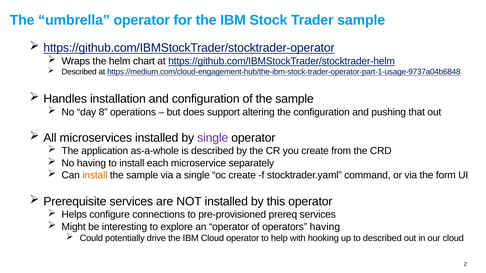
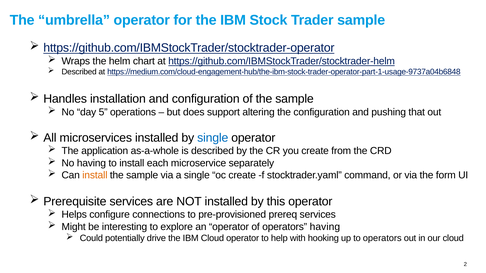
8: 8 -> 5 (103, 112)
single colour: purple -> blue (213, 138)
to described: described -> operators (382, 239)
